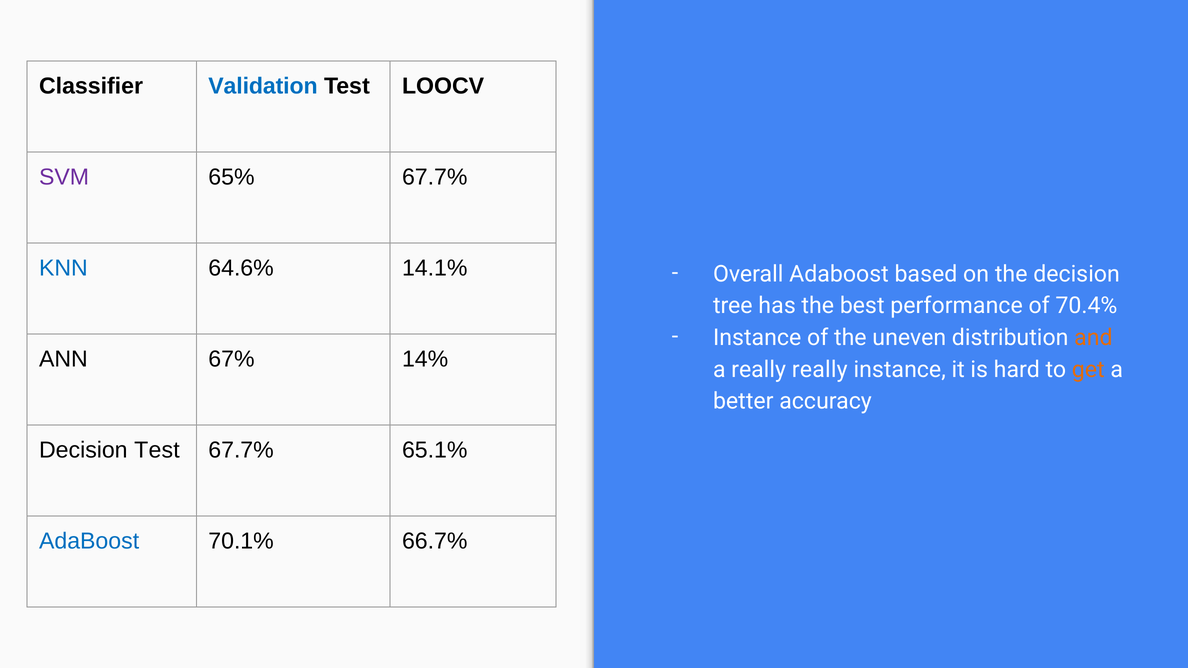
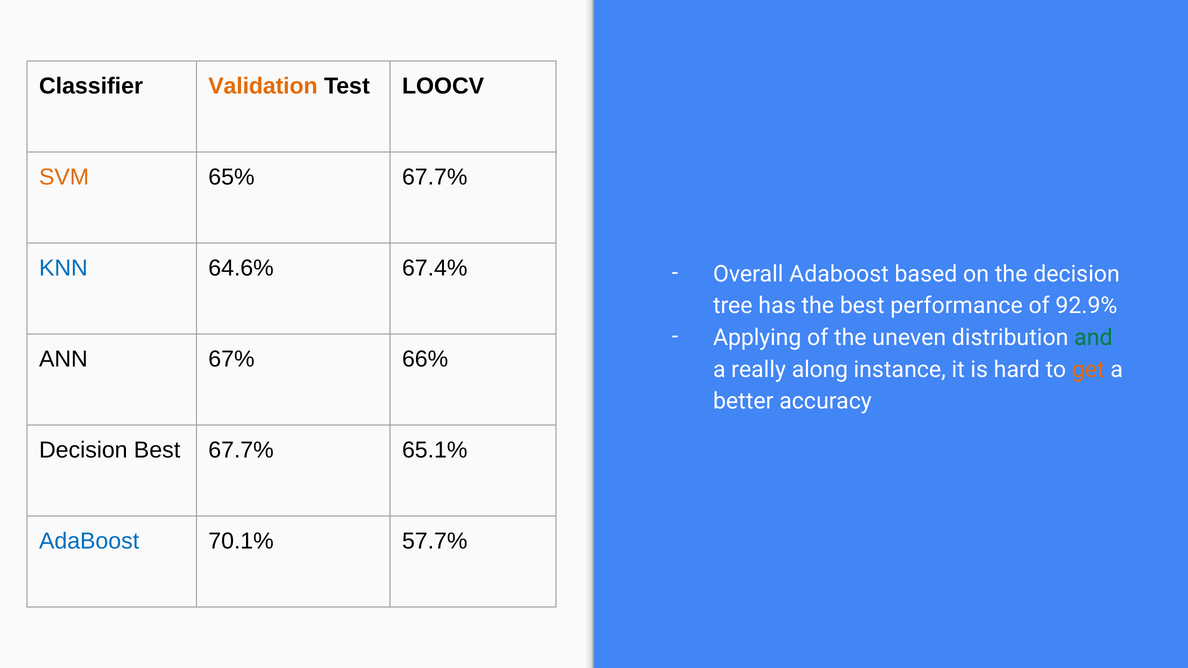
Validation colour: blue -> orange (263, 86)
SVM colour: purple -> orange (64, 177)
14.1%: 14.1% -> 67.4% (435, 268)
70.4%: 70.4% -> 92.9% (1086, 306)
Instance: Instance -> Applying (757, 338)
and colour: orange -> green (1093, 338)
14%: 14% -> 66% (425, 359)
really really: really -> along (820, 370)
Decision Test: Test -> Best (157, 450)
66.7%: 66.7% -> 57.7% (435, 541)
